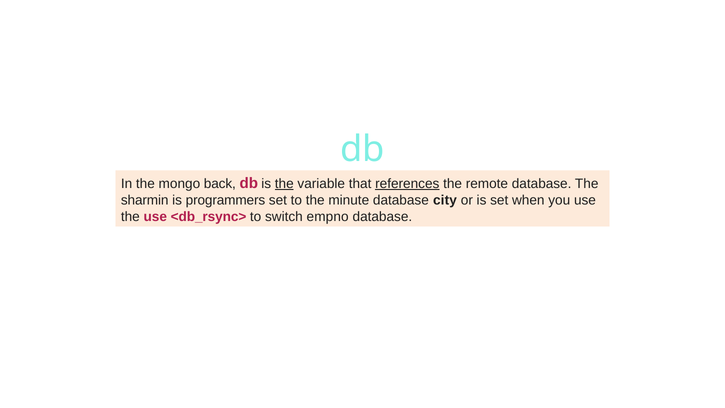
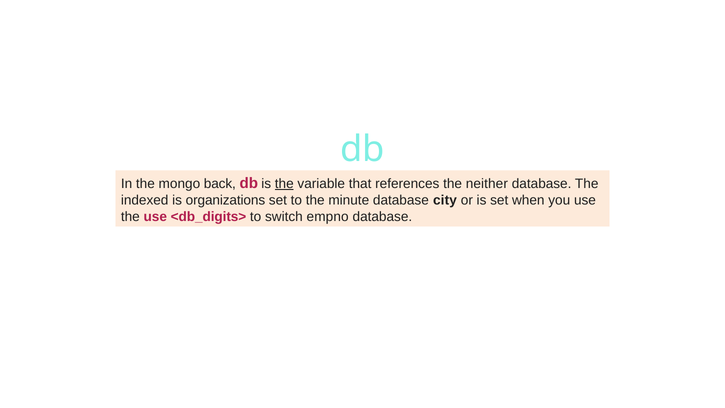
references underline: present -> none (407, 184)
remote: remote -> neither (487, 184)
sharmin: sharmin -> indexed (145, 200)
programmers: programmers -> organizations (225, 200)
<db_rsync>: <db_rsync> -> <db_digits> (209, 216)
